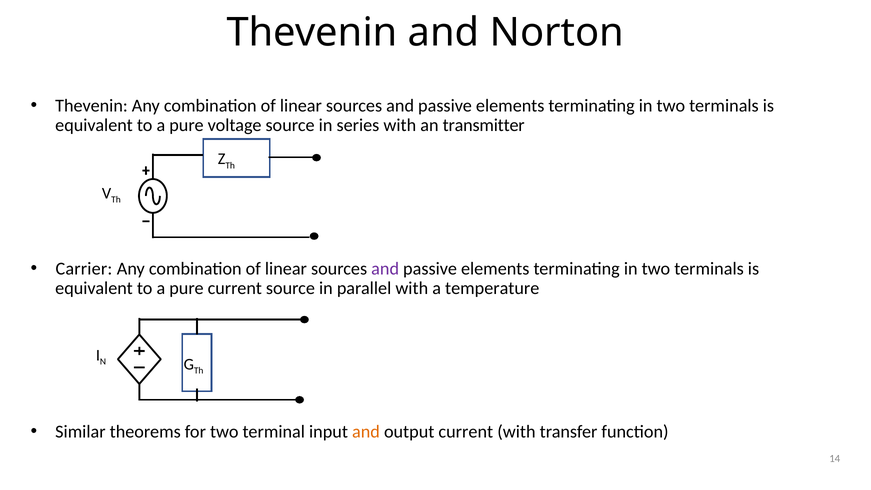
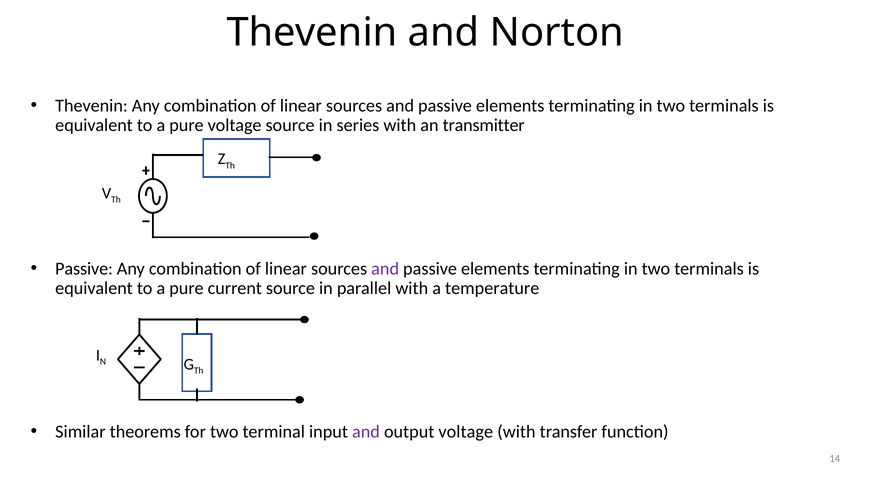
Carrier: Carrier -> Passive (84, 269)
and colour: orange -> purple (366, 432)
output current: current -> voltage (466, 432)
